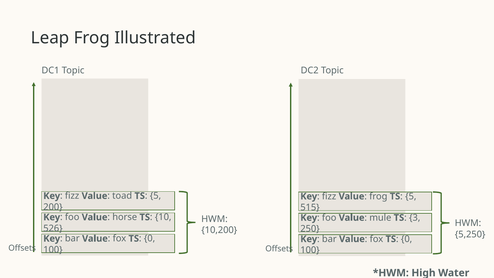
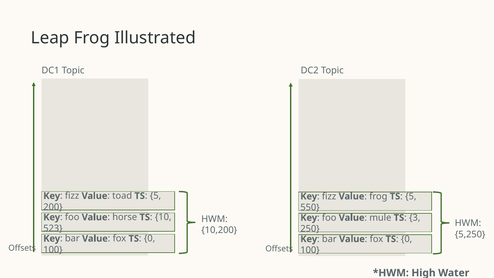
515: 515 -> 550 (310, 207)
526: 526 -> 523 (53, 228)
